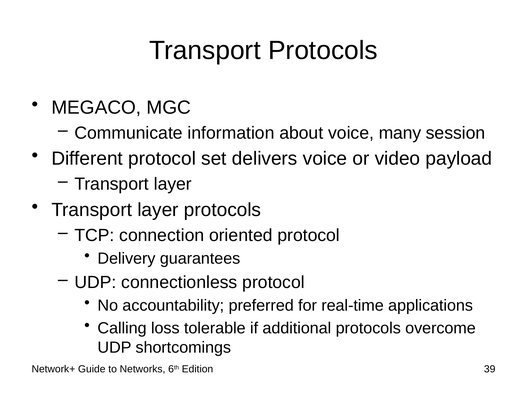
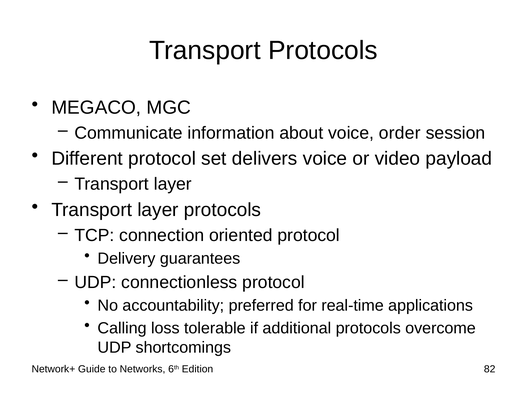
many: many -> order (400, 133)
39: 39 -> 82 (490, 369)
